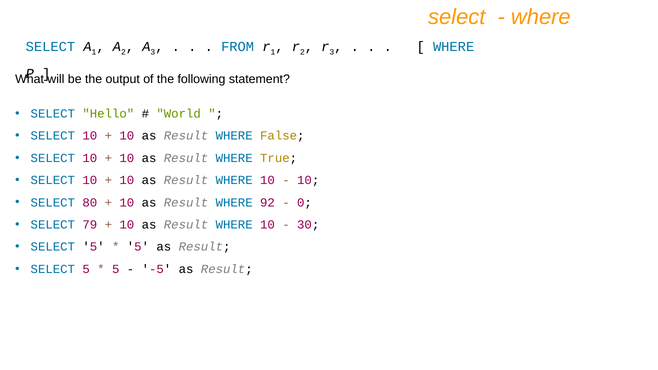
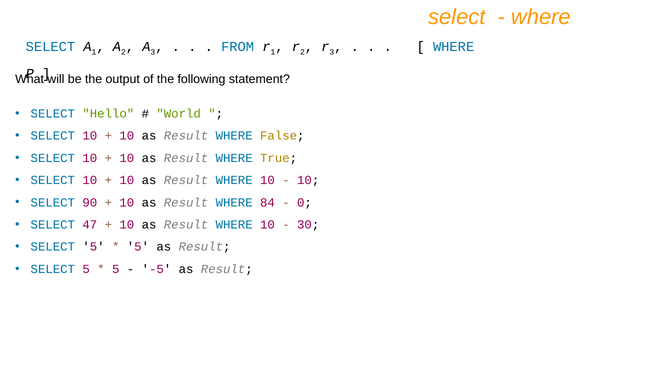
80: 80 -> 90 (90, 203)
92: 92 -> 84 (267, 203)
79: 79 -> 47 (90, 225)
